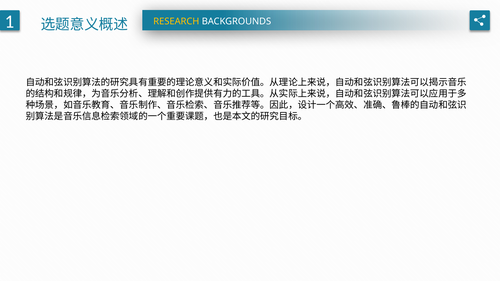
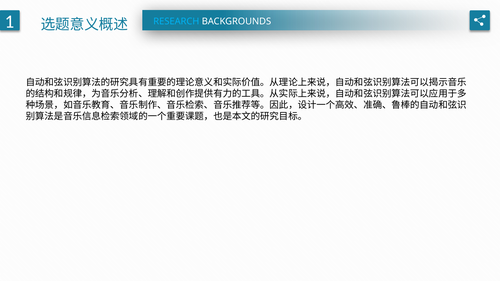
RESEARCH colour: yellow -> light blue (176, 21)
